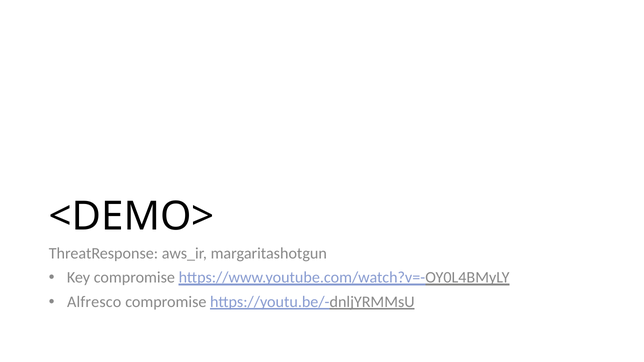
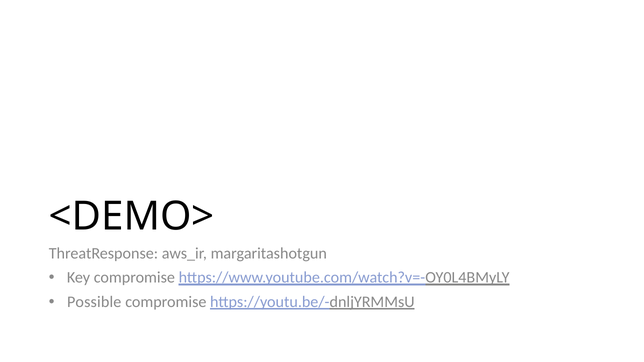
Alfresco: Alfresco -> Possible (94, 302)
